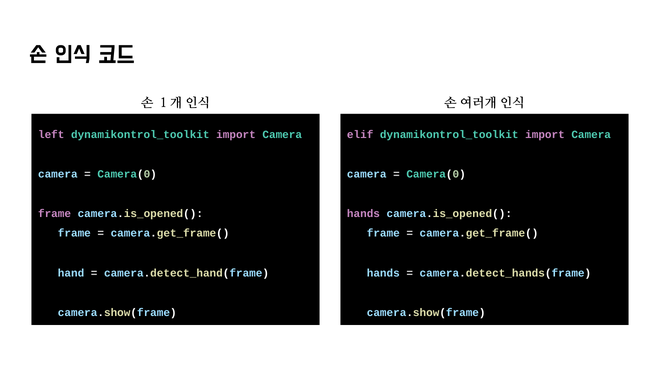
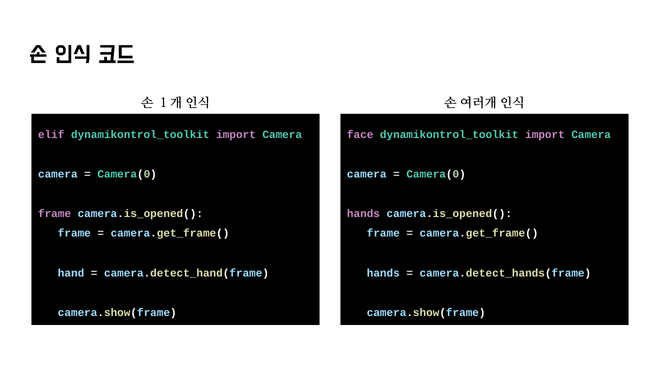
left: left -> elif (51, 135)
elif: elif -> face (360, 135)
